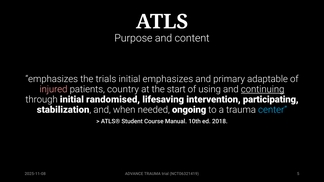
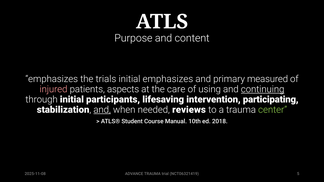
adaptable: adaptable -> measured (268, 79)
country: country -> aspects (123, 89)
start: start -> care (176, 89)
randomised: randomised -> participants (113, 100)
and underline: none -> present (102, 110)
ongoing: ongoing -> reviews (189, 110)
center colour: light blue -> light green (273, 110)
